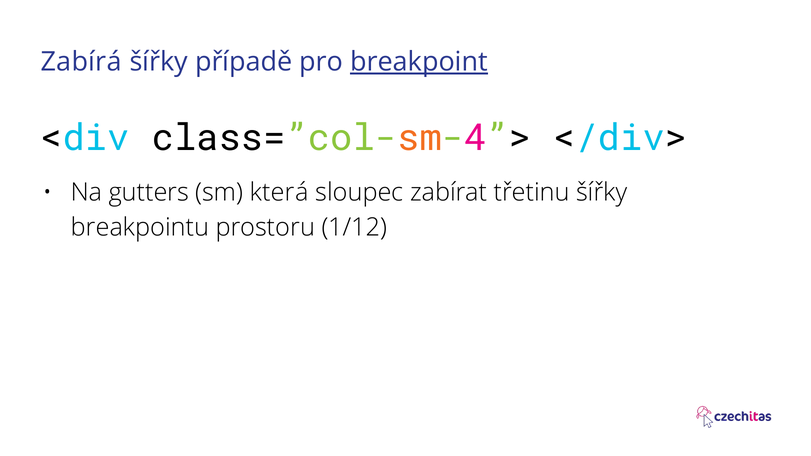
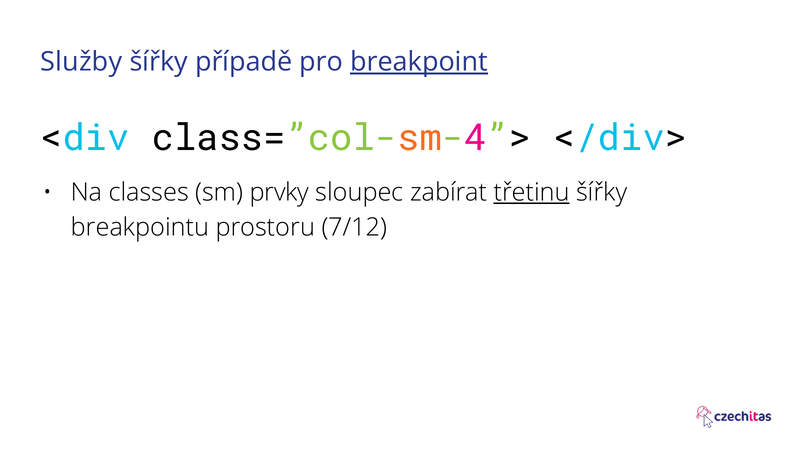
Zabírá: Zabírá -> Služby (81, 62)
gutters: gutters -> classes (149, 193)
která: která -> prvky (279, 193)
třetinu underline: none -> present (532, 193)
1/12: 1/12 -> 7/12 (354, 228)
